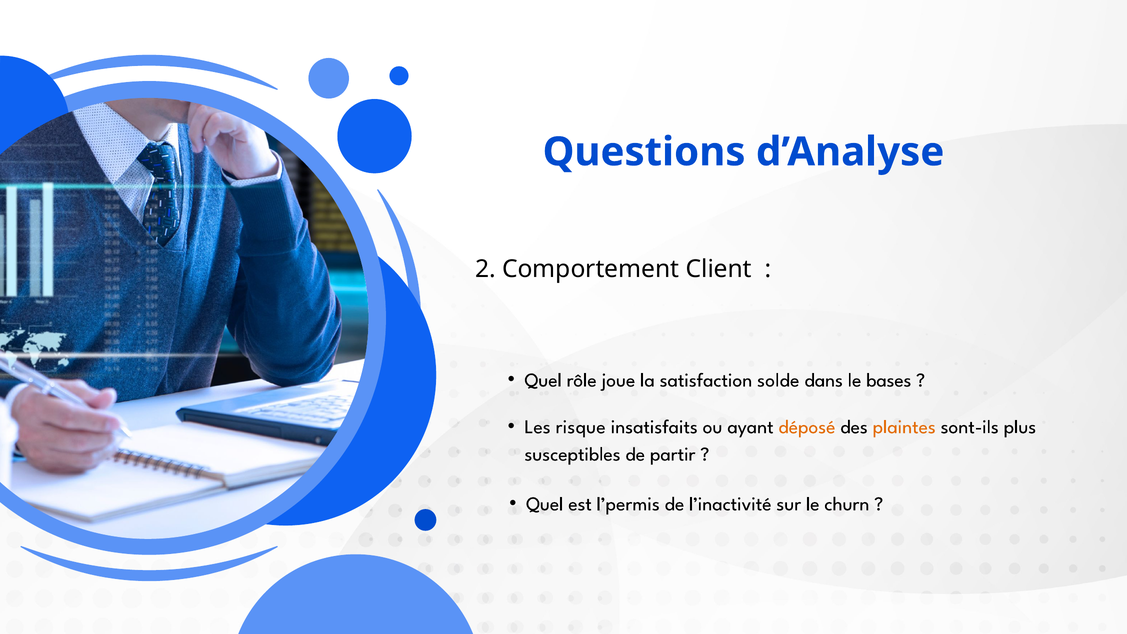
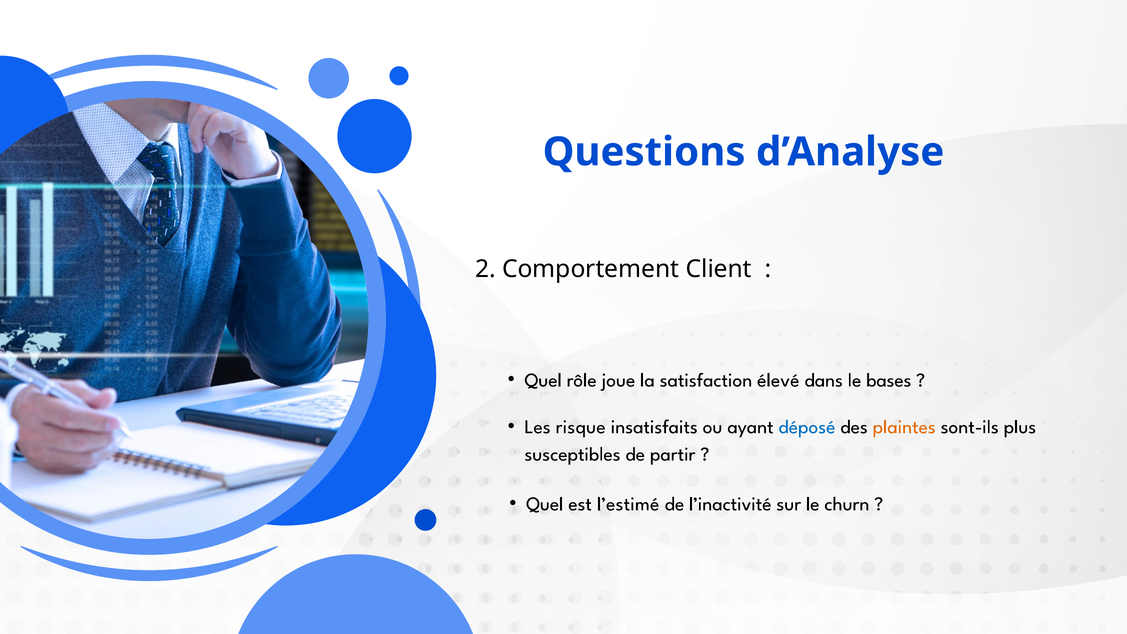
solde: solde -> élevé (778, 380)
déposé colour: orange -> blue (807, 427)
l’permis: l’permis -> l’estimé (628, 504)
